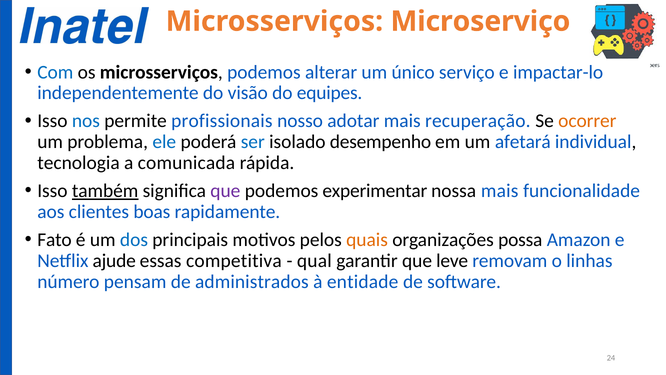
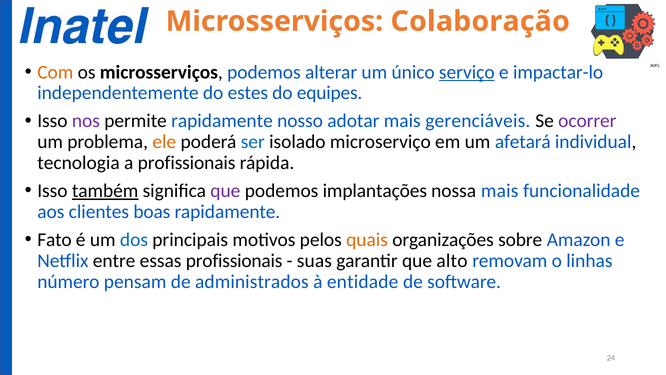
Microserviço: Microserviço -> Colaboração (480, 21)
Com colour: blue -> orange (55, 72)
serviço underline: none -> present (467, 72)
visão: visão -> estes (248, 93)
nos colour: blue -> purple (86, 121)
permite profissionais: profissionais -> rapidamente (222, 121)
recuperação: recuperação -> gerenciáveis (478, 121)
ocorrer colour: orange -> purple (587, 121)
ele colour: blue -> orange (164, 142)
desempenho: desempenho -> microserviço (380, 142)
a comunicada: comunicada -> profissionais (187, 163)
experimentar: experimentar -> implantações (375, 191)
possa: possa -> sobre (520, 239)
ajude: ajude -> entre (114, 260)
essas competitiva: competitiva -> profissionais (234, 260)
qual: qual -> suas (314, 260)
leve: leve -> alto (452, 260)
